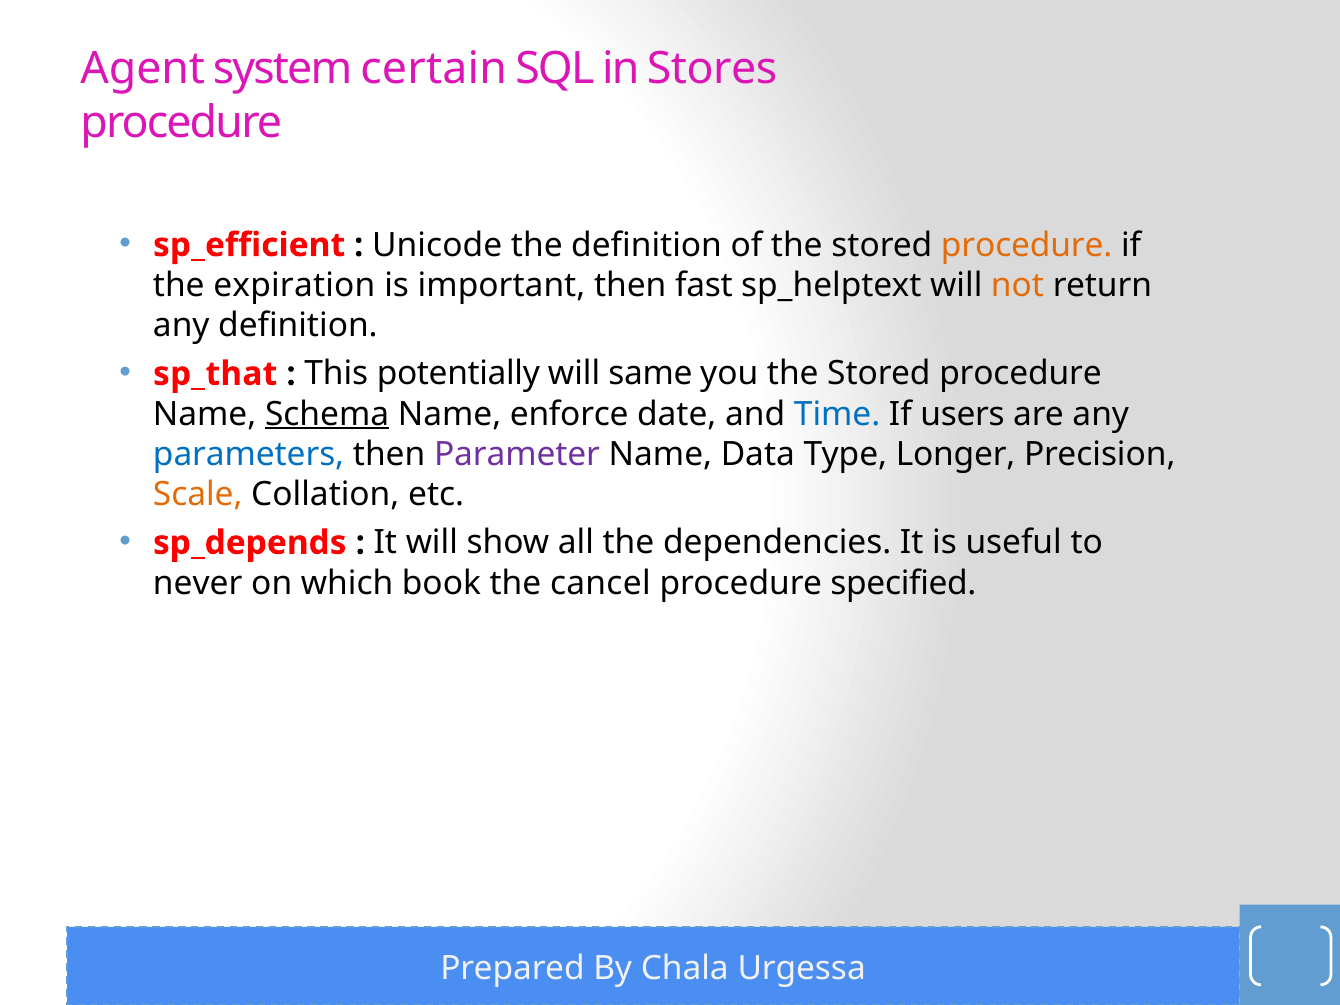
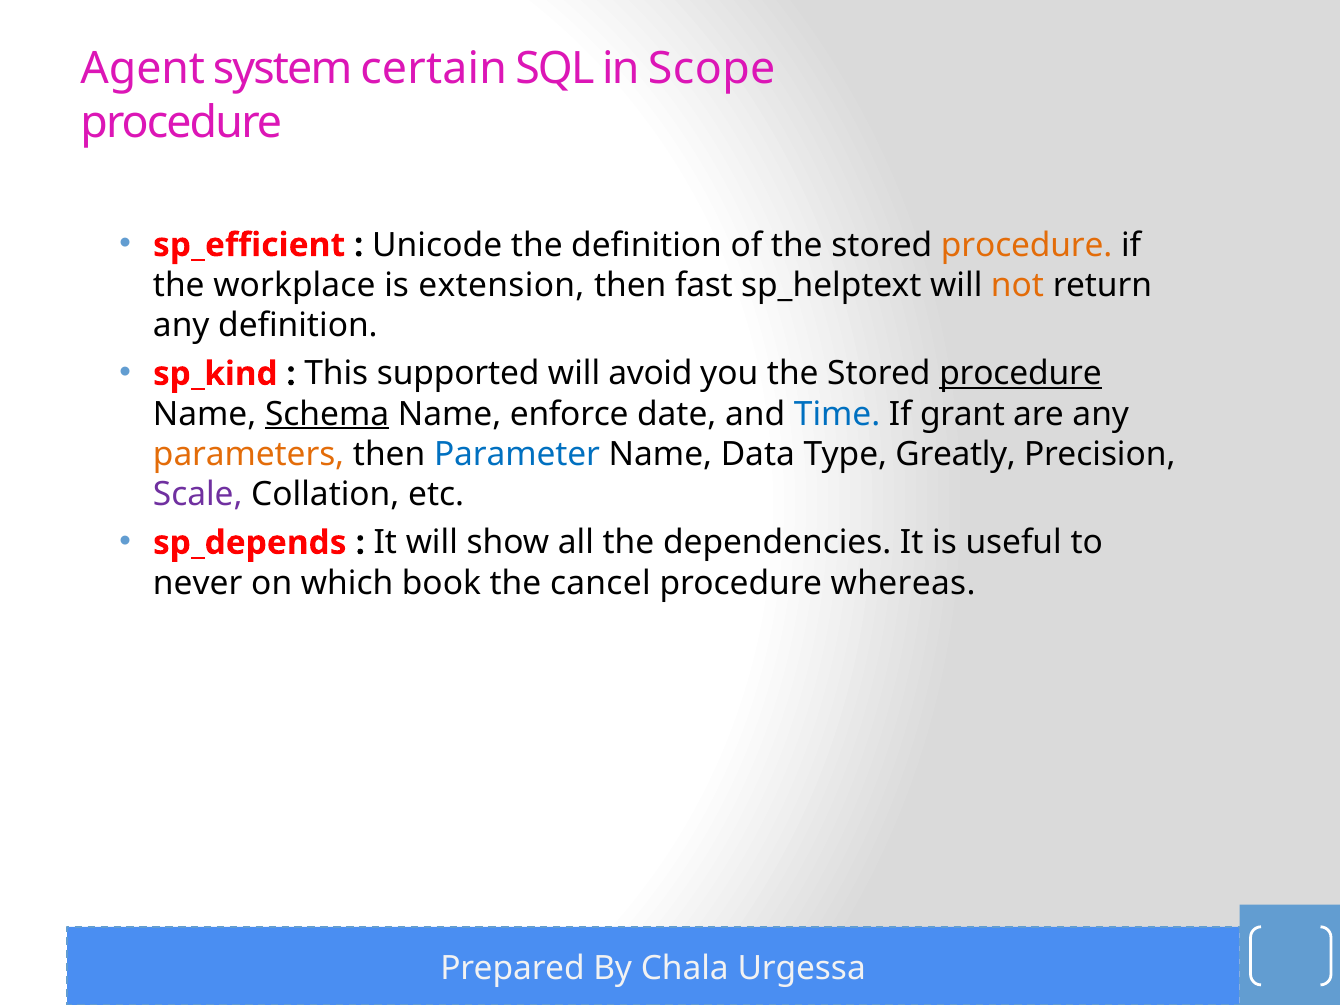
Stores: Stores -> Scope (712, 69)
expiration: expiration -> workplace (294, 285)
important: important -> extension (501, 285)
sp_that: sp_that -> sp_kind (215, 374)
potentially: potentially -> supported (458, 374)
same: same -> avoid (650, 374)
procedure underline: none -> present (1020, 374)
users: users -> grant (963, 414)
parameters colour: blue -> orange (249, 454)
Parameter colour: purple -> blue (517, 454)
Longer: Longer -> Greatly (956, 454)
Scale colour: orange -> purple (198, 494)
specified: specified -> whereas (903, 583)
